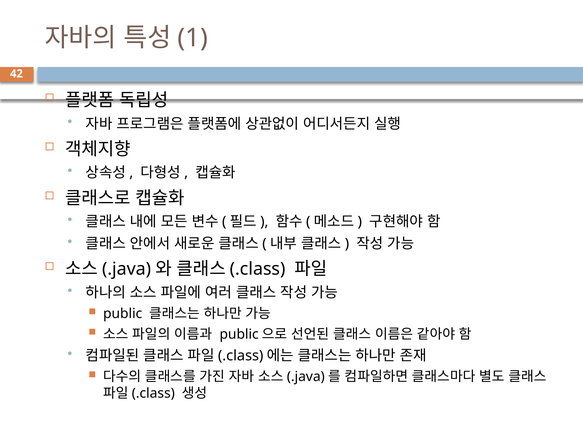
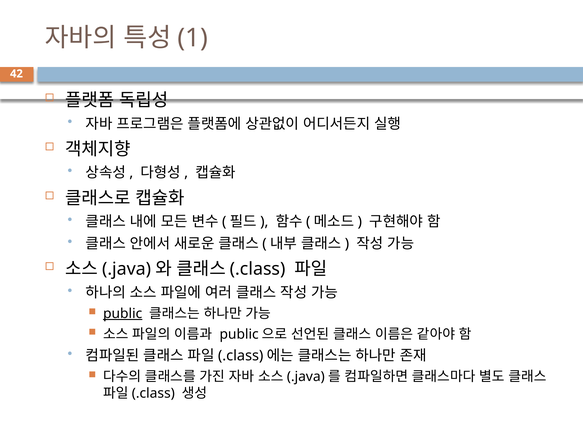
public underline: none -> present (123, 314)
